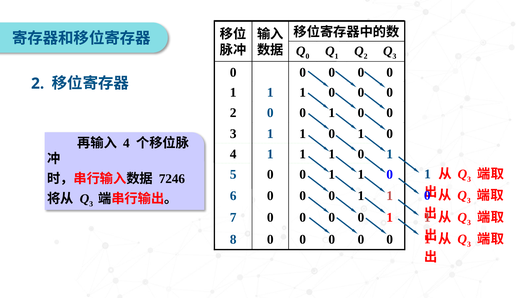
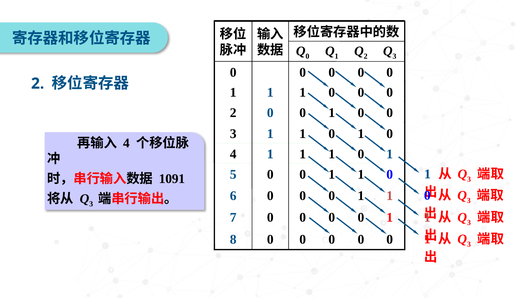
7246: 7246 -> 1091 (172, 179)
